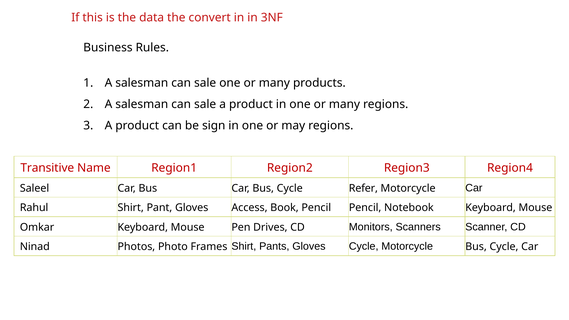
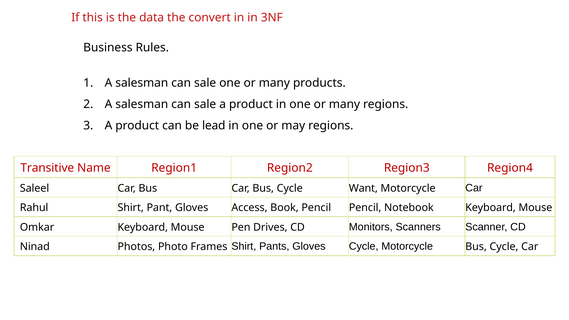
sign: sign -> lead (214, 126)
Refer: Refer -> Want (363, 188)
